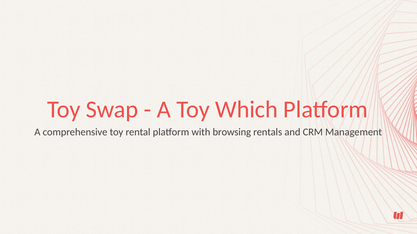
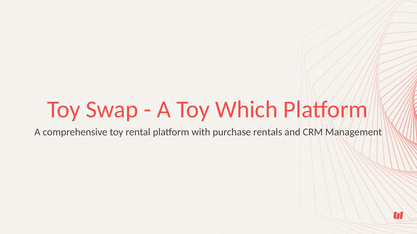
browsing: browsing -> purchase (232, 132)
